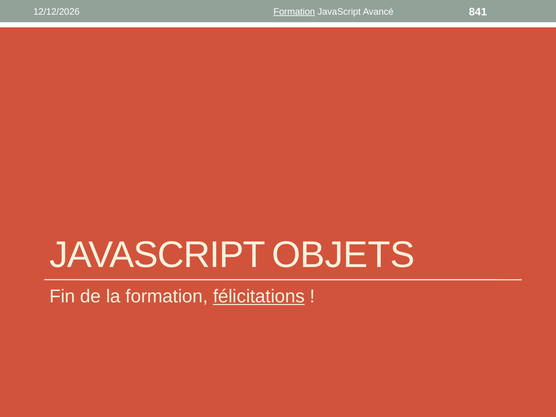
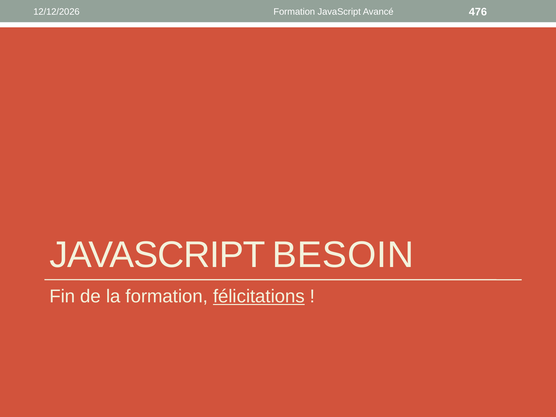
Formation underline: present -> none (294, 12)
841: 841 -> 476 (478, 12)
OBJETS: OBJETS -> BESOIN (343, 255)
